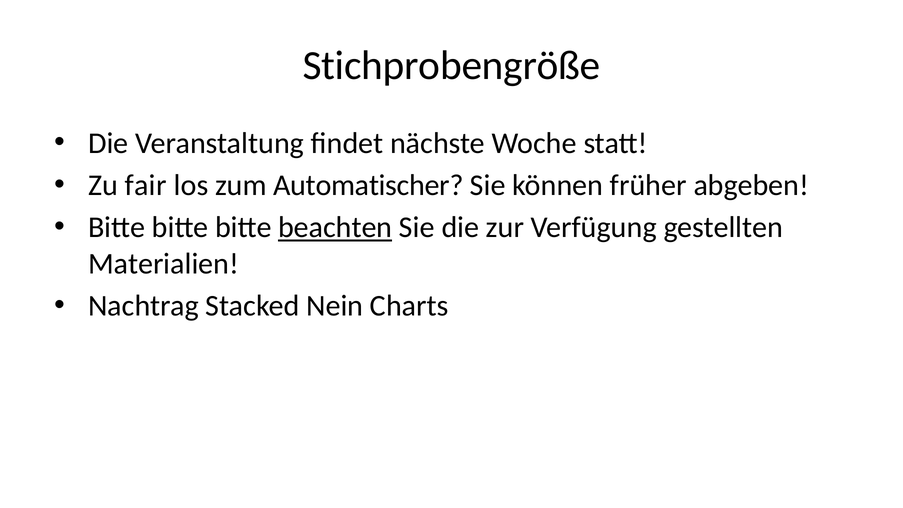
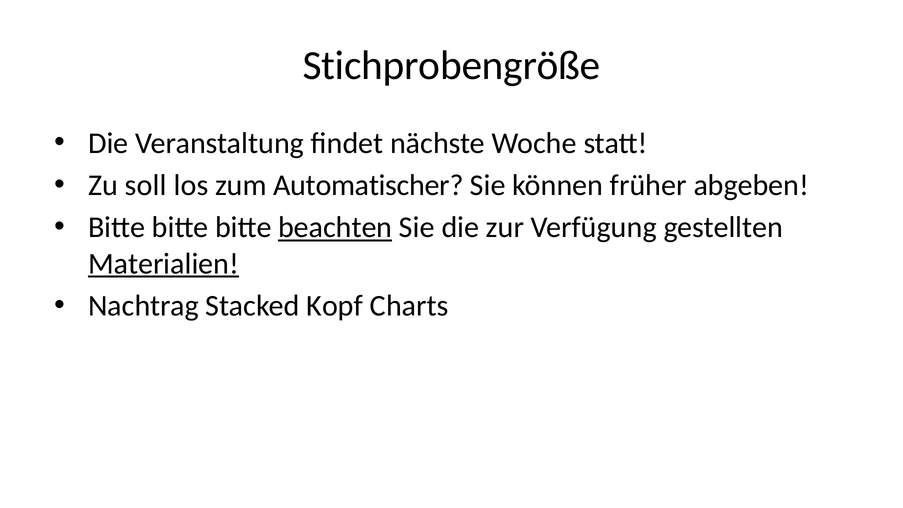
fair: fair -> soll (146, 185)
Materialien underline: none -> present (163, 264)
Nein: Nein -> Kopf (335, 306)
